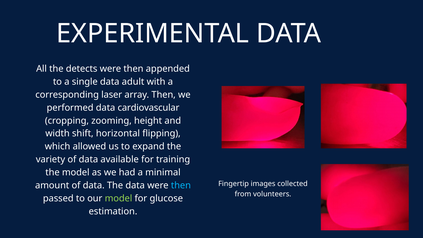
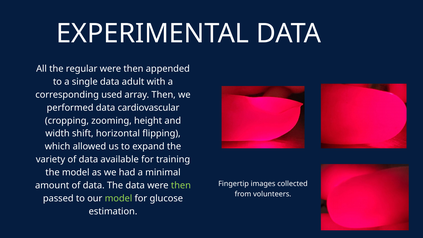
detects: detects -> regular (82, 69)
laser: laser -> used (112, 95)
then colour: light blue -> light green (181, 185)
